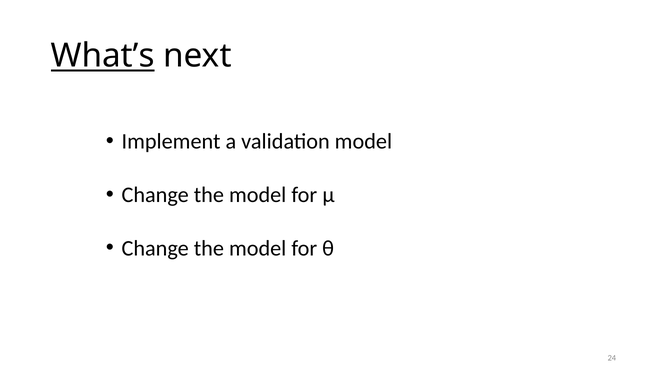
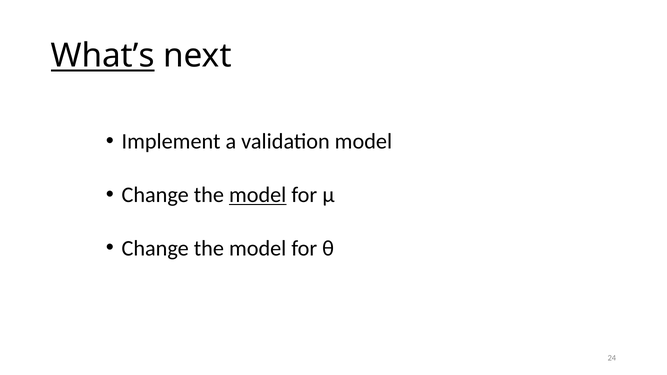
model underline: none -> present (258, 195)
